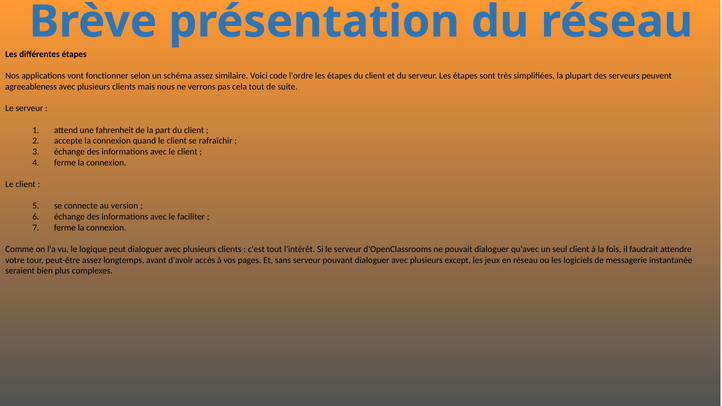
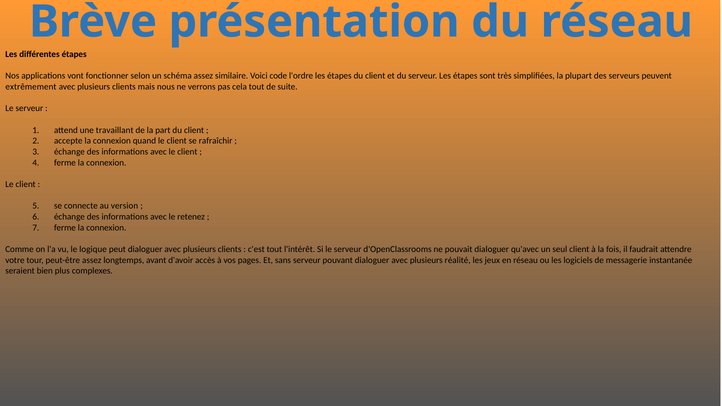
agreeableness: agreeableness -> extrêmement (31, 87)
fahrenheit: fahrenheit -> travaillant (115, 130)
faciliter: faciliter -> retenez (191, 217)
except: except -> réalité (458, 260)
